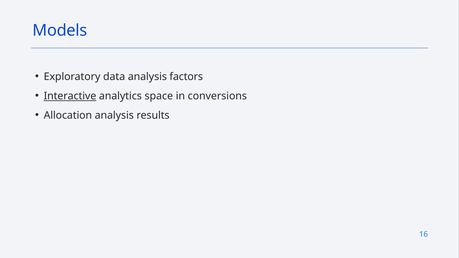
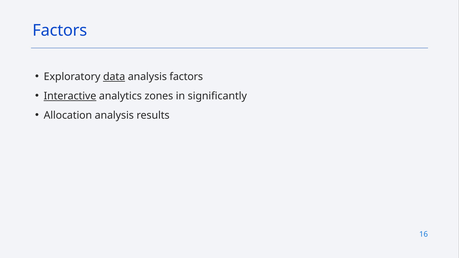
Models: Models -> Factors (60, 31)
data underline: none -> present (114, 77)
space: space -> zones (159, 96)
conversions: conversions -> significantly (217, 96)
